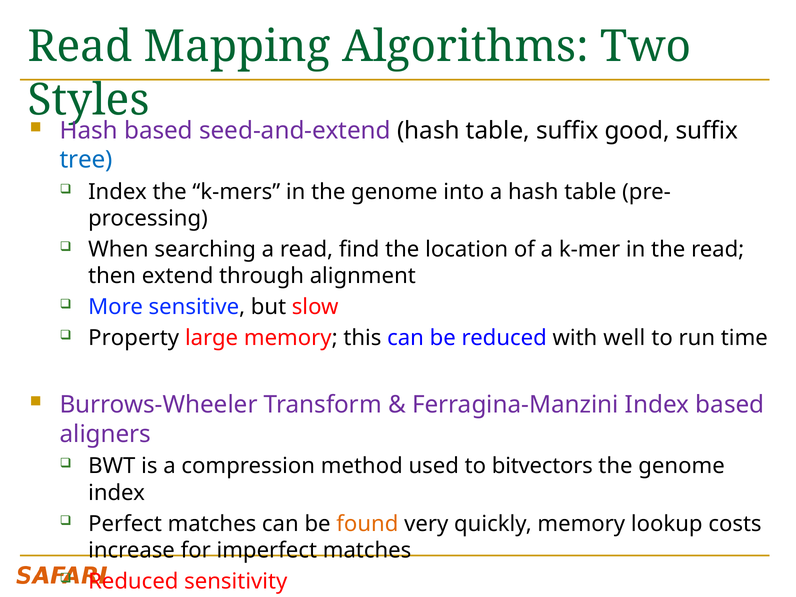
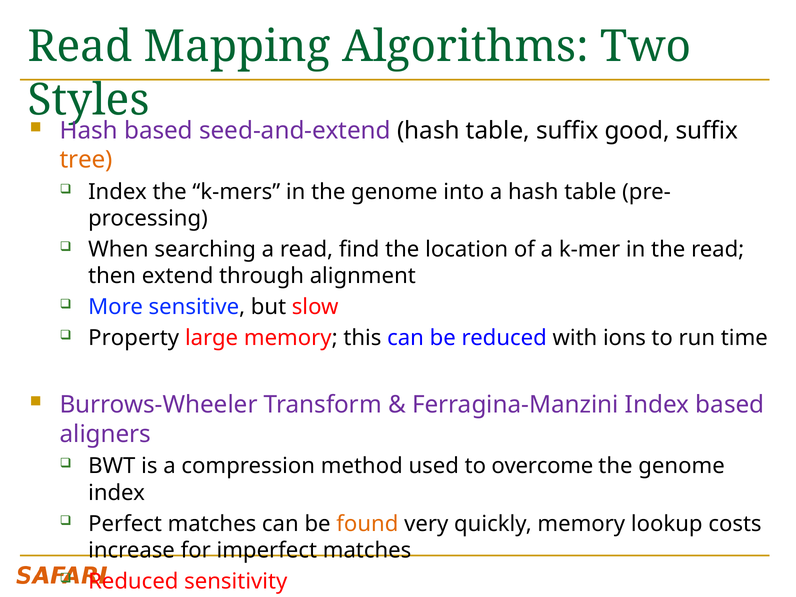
tree colour: blue -> orange (86, 160)
well: well -> ions (624, 338)
bitvectors: bitvectors -> overcome (542, 466)
